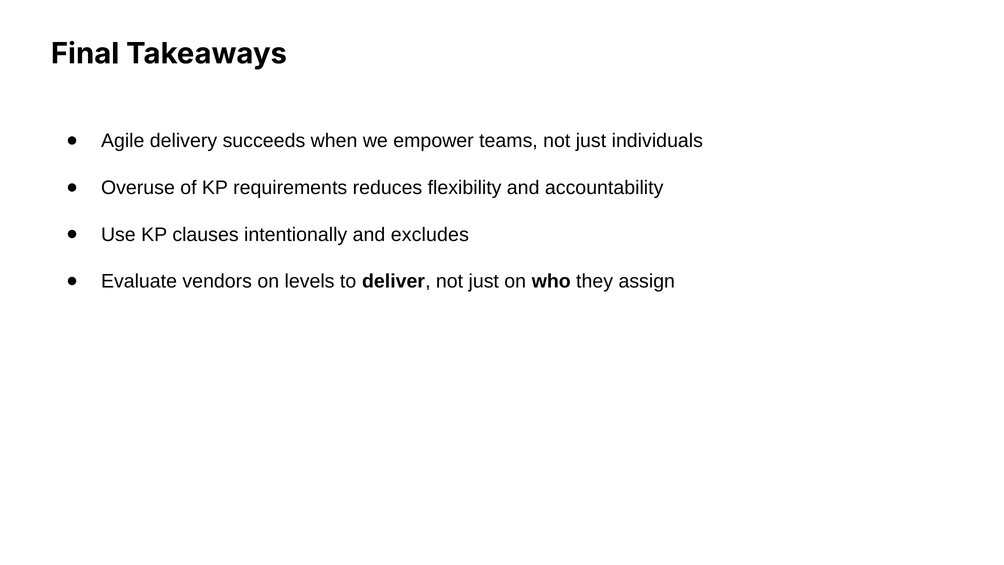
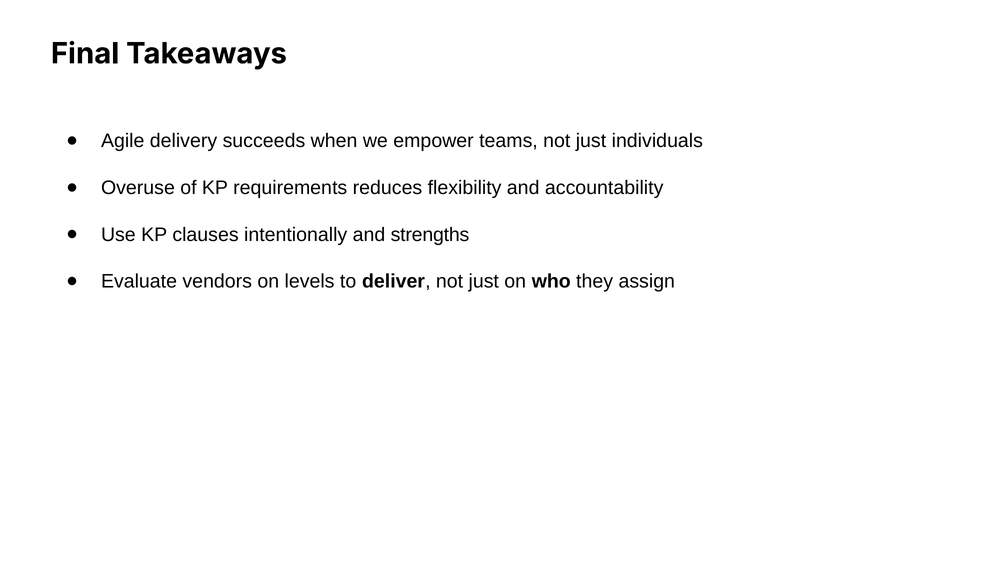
excludes: excludes -> strengths (430, 234)
